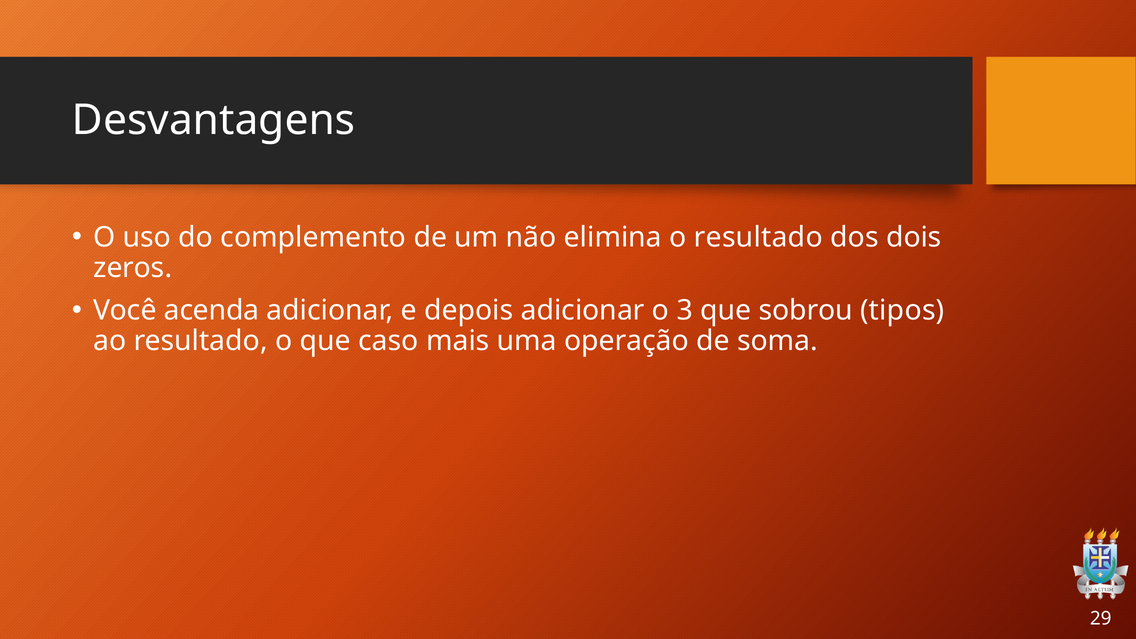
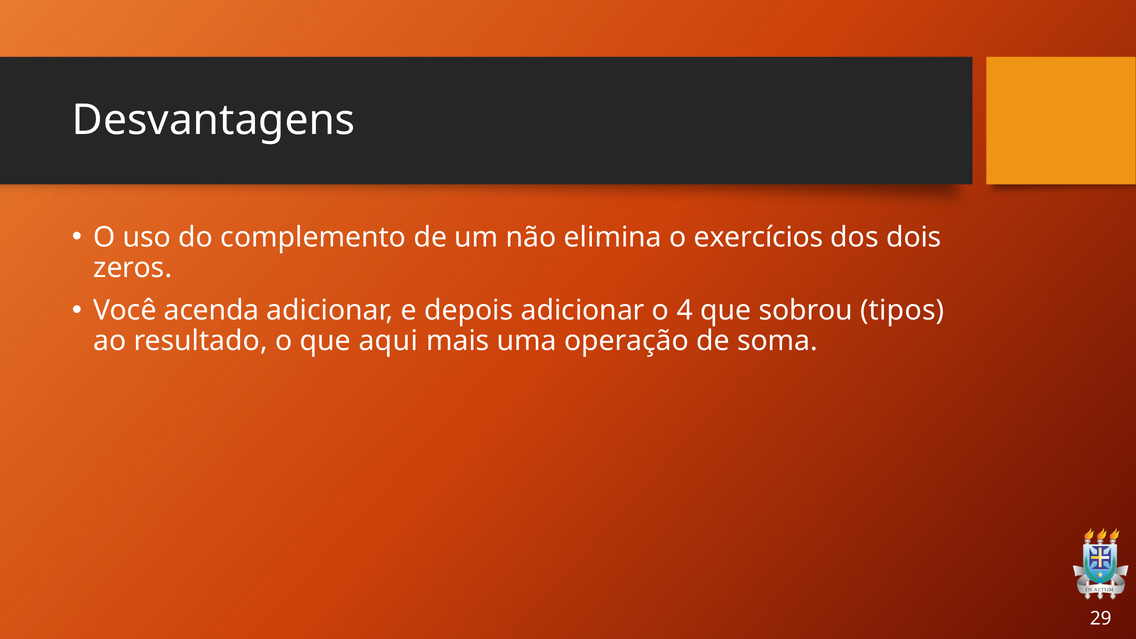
o resultado: resultado -> exercícios (759, 237)
3: 3 -> 4 (685, 310)
caso: caso -> aqui (388, 341)
